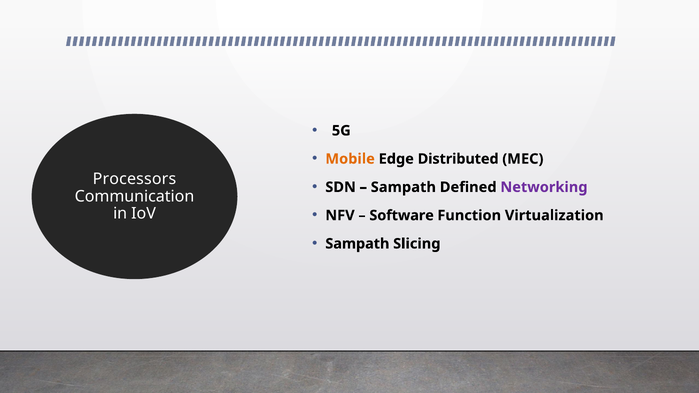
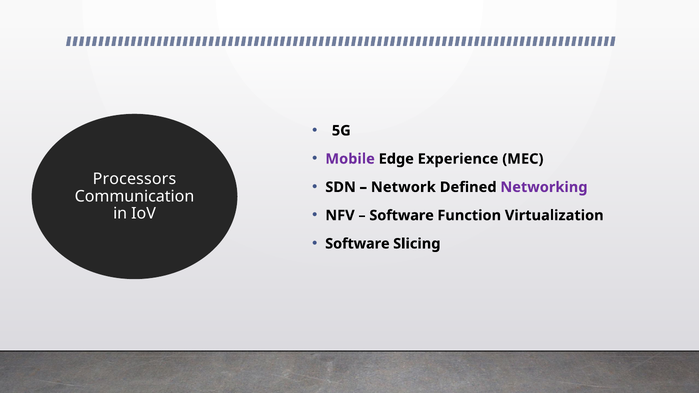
Mobile colour: orange -> purple (350, 159)
Distributed: Distributed -> Experience (458, 159)
Sampath: Sampath -> Network (403, 187)
Sampath: Sampath -> Software (357, 244)
